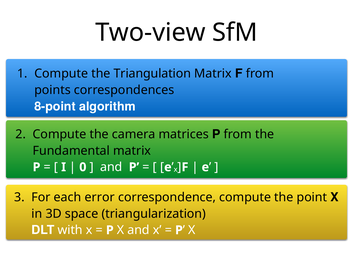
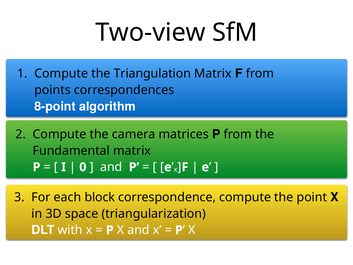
error: error -> block (100, 197)
